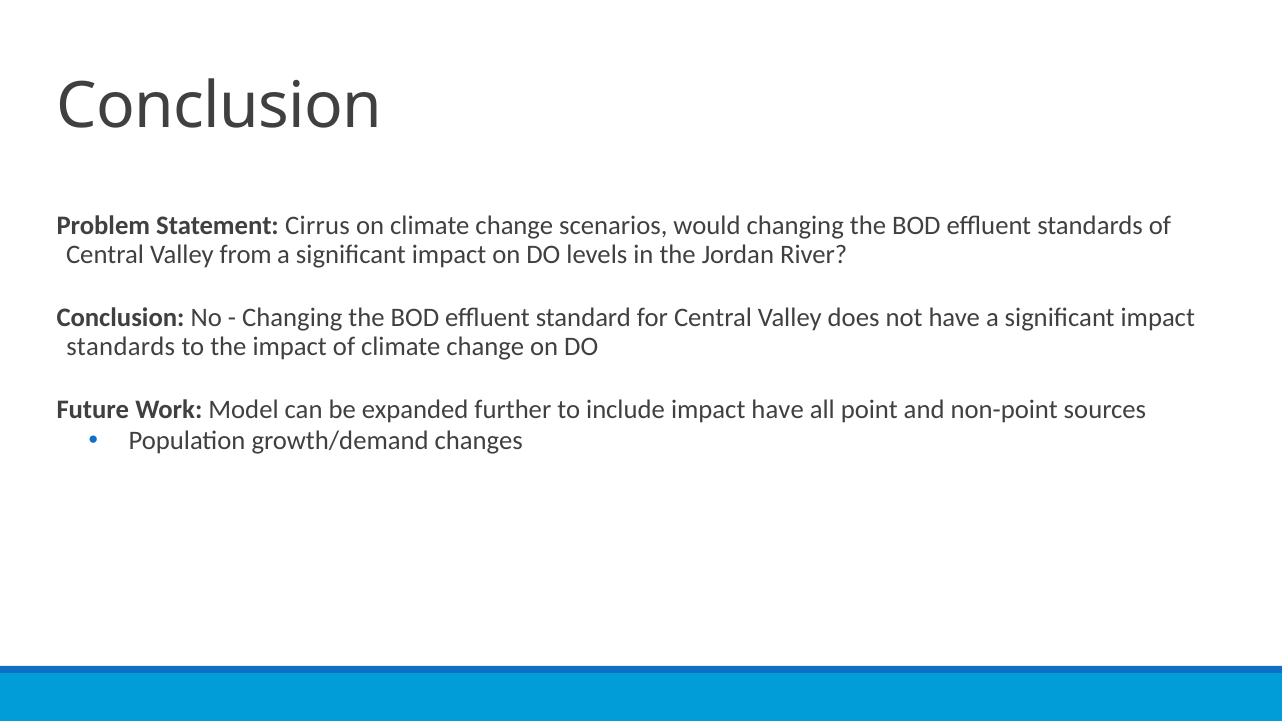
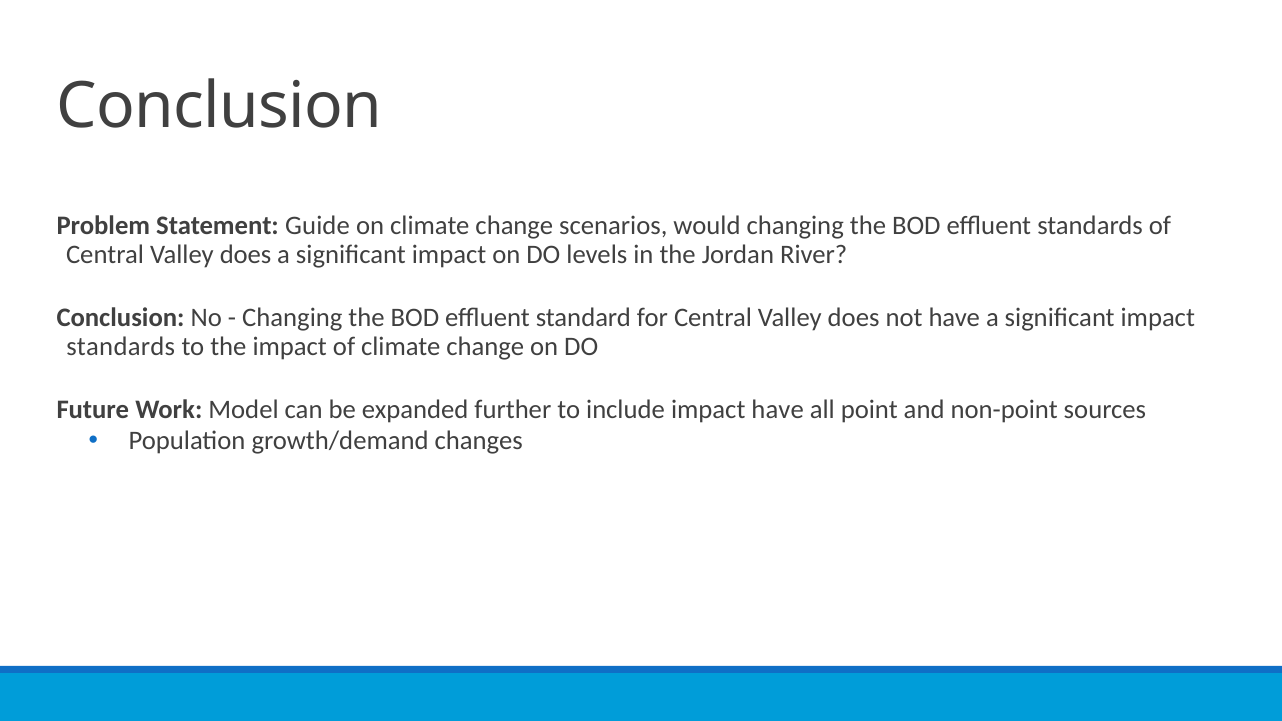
Cirrus: Cirrus -> Guide (318, 226)
from: from -> does (246, 255)
